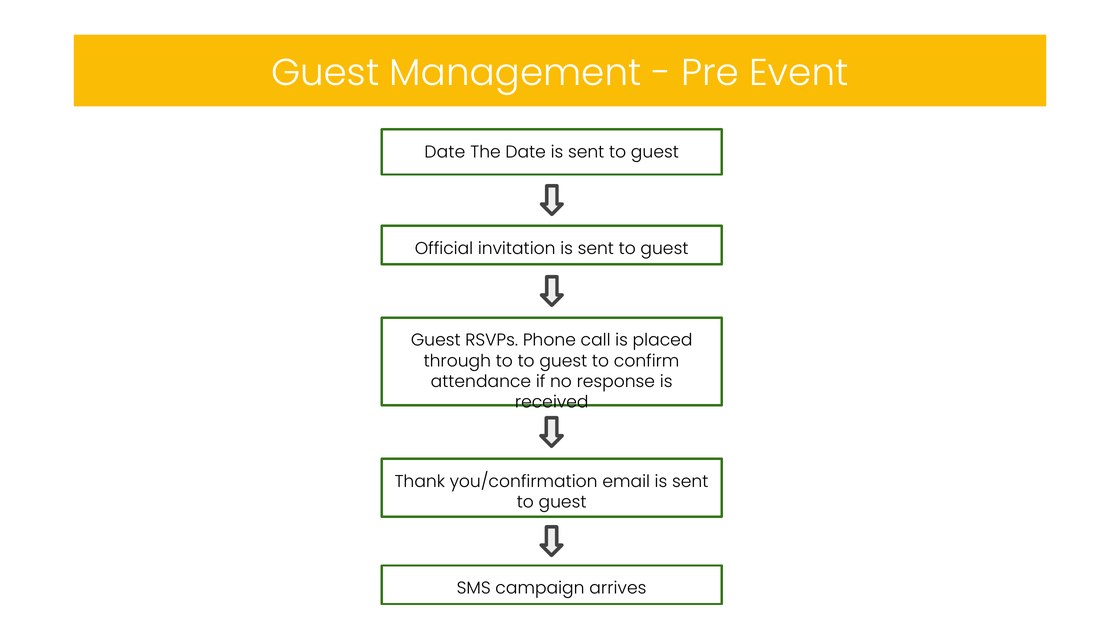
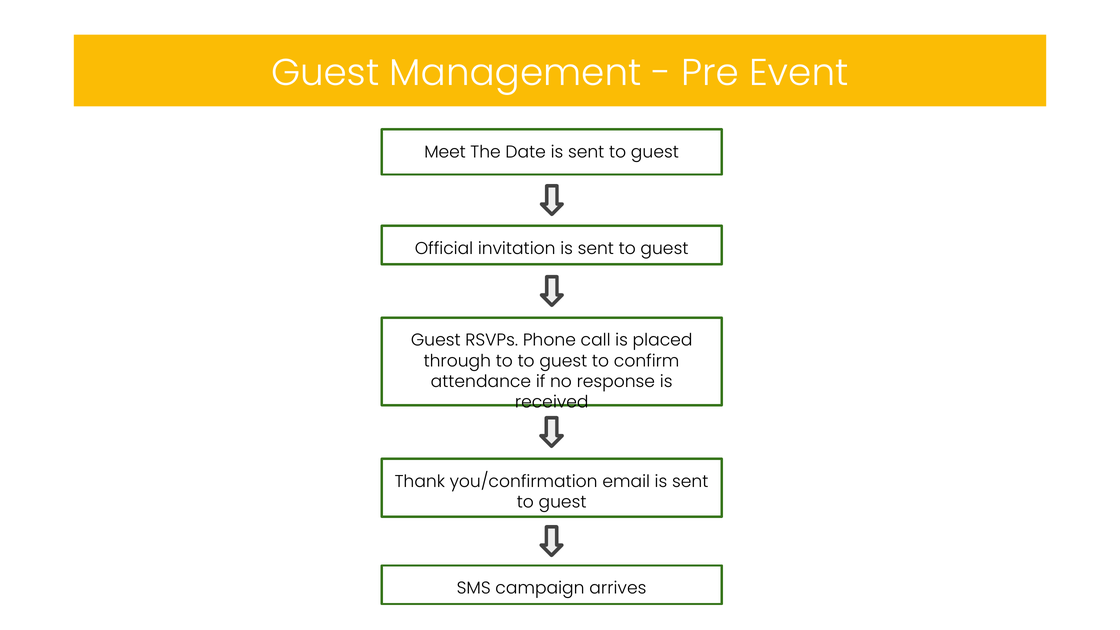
Date: Date -> Meet (445, 152)
